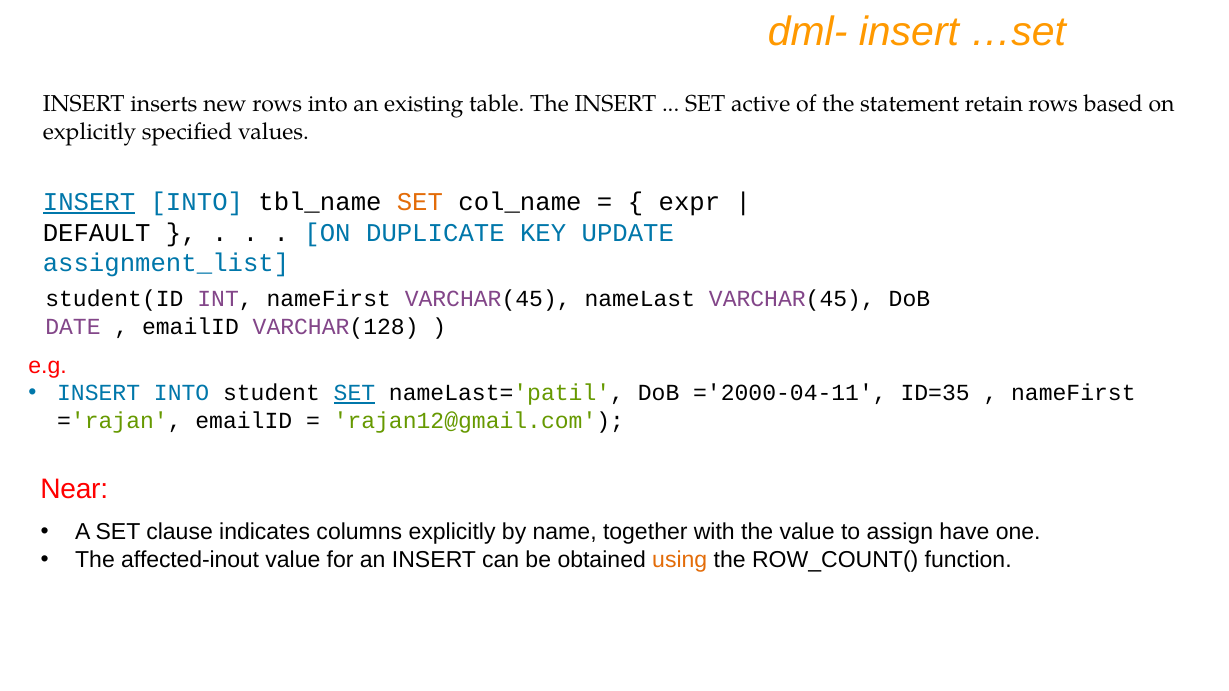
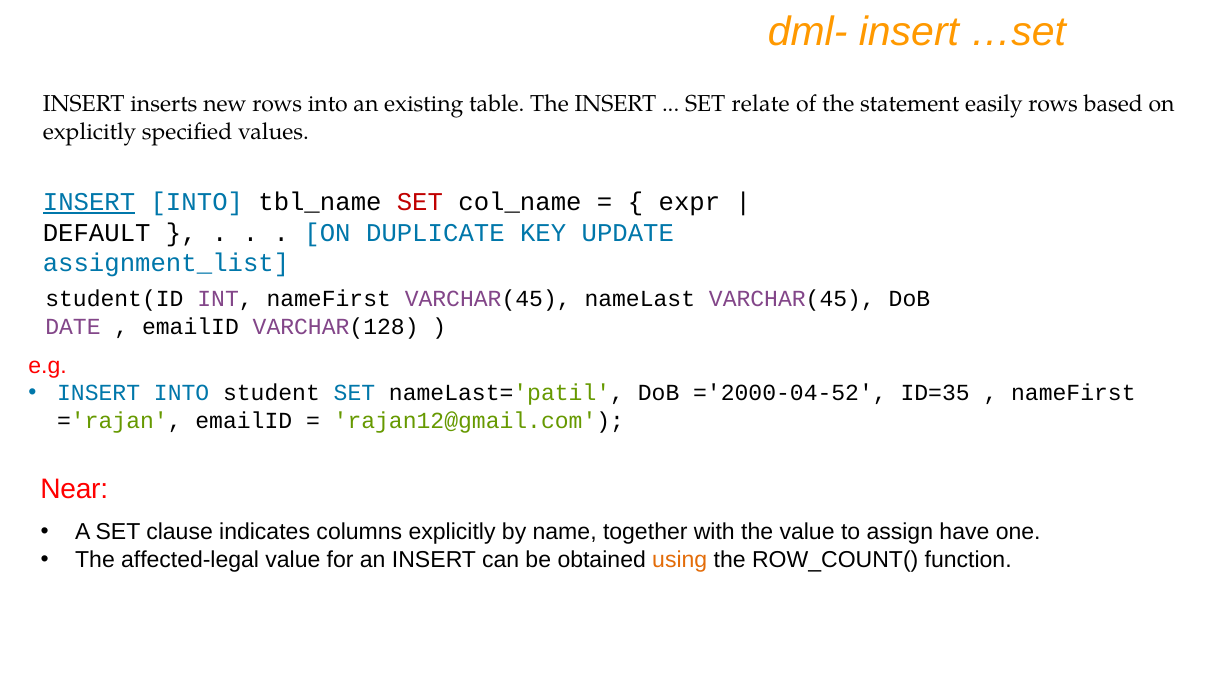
active: active -> relate (761, 104)
retain: retain -> easily (994, 104)
SET colour: orange -> red (420, 202)
SET underline: present -> none (354, 393)
='2000-04-11: ='2000-04-11 -> ='2000-04-52 (790, 393)
affected-inout: affected-inout -> affected-legal (190, 560)
